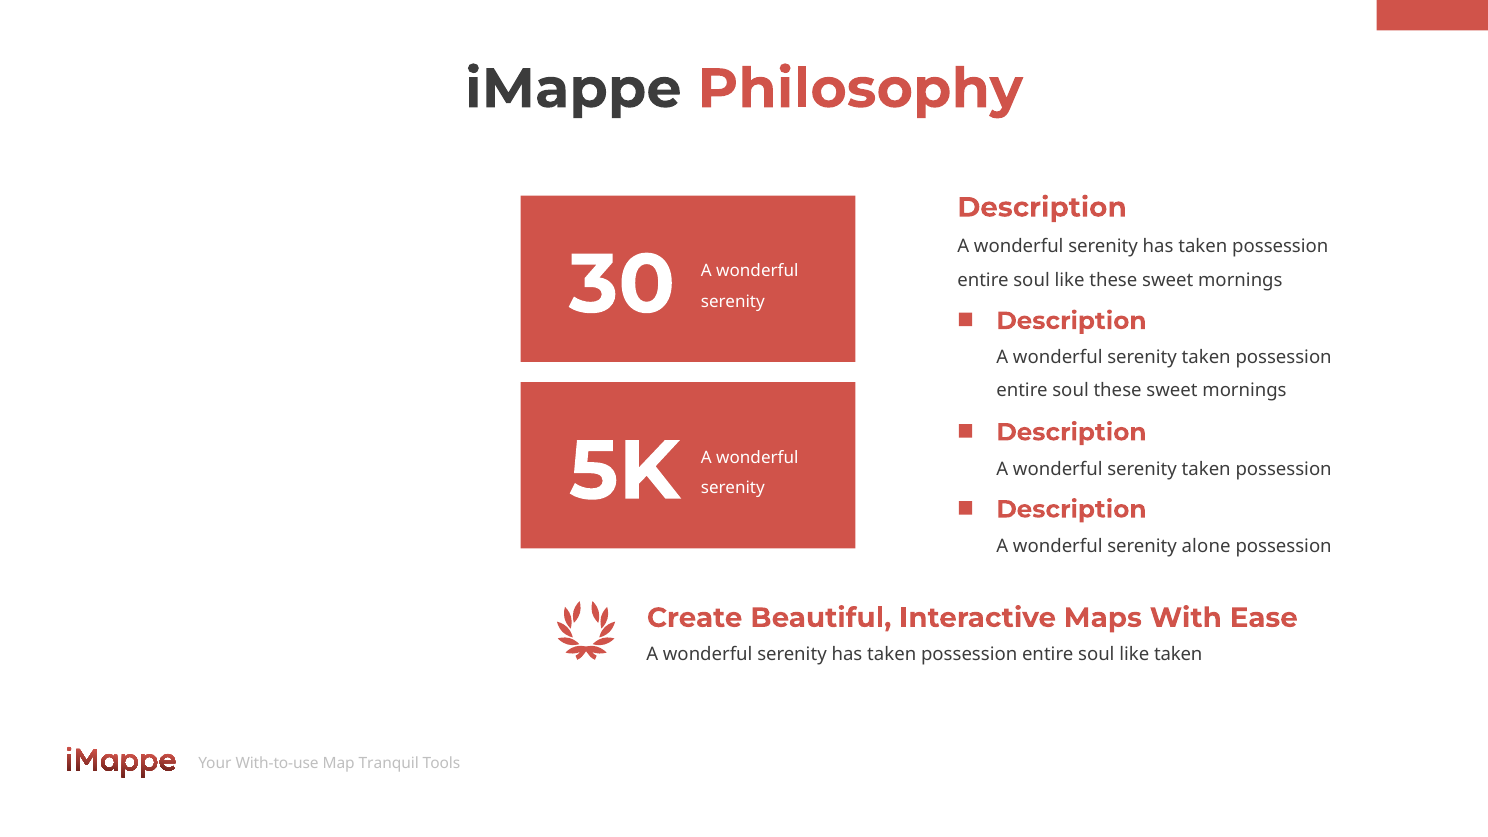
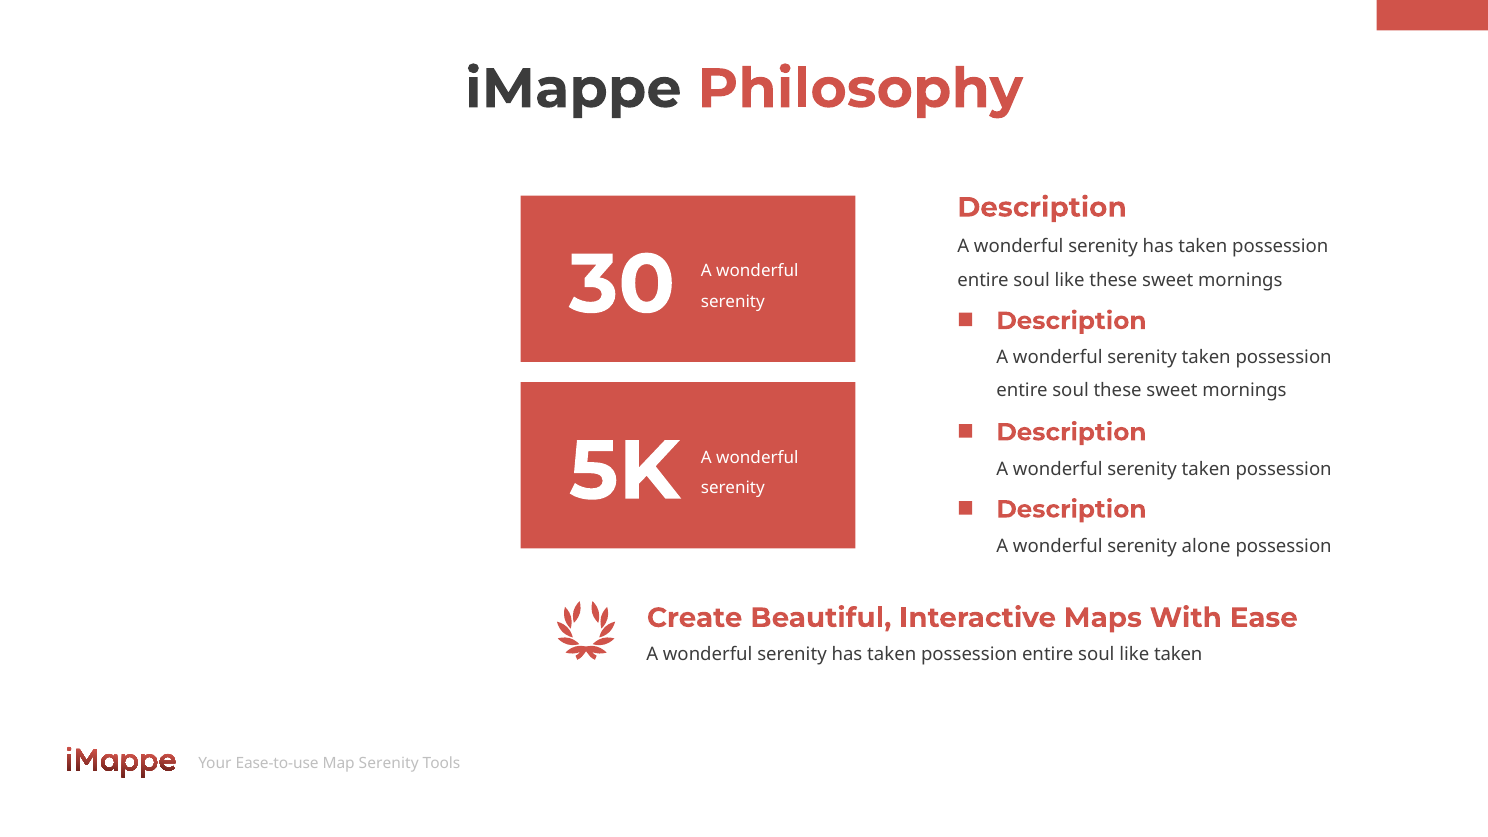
With-to-use: With-to-use -> Ease-to-use (277, 764)
Map Tranquil: Tranquil -> Serenity (389, 764)
